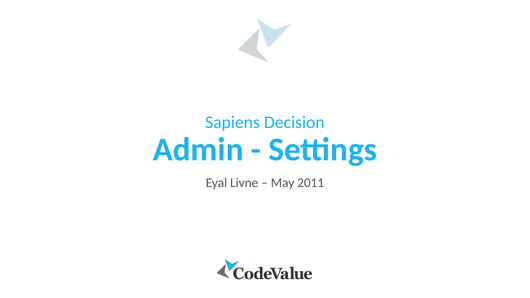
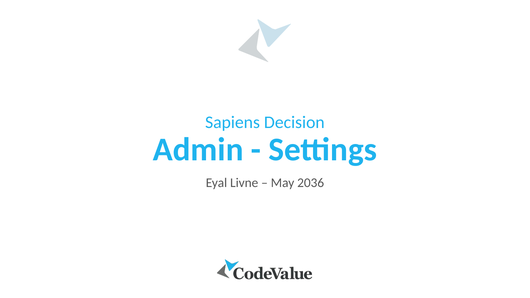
2011: 2011 -> 2036 (311, 183)
